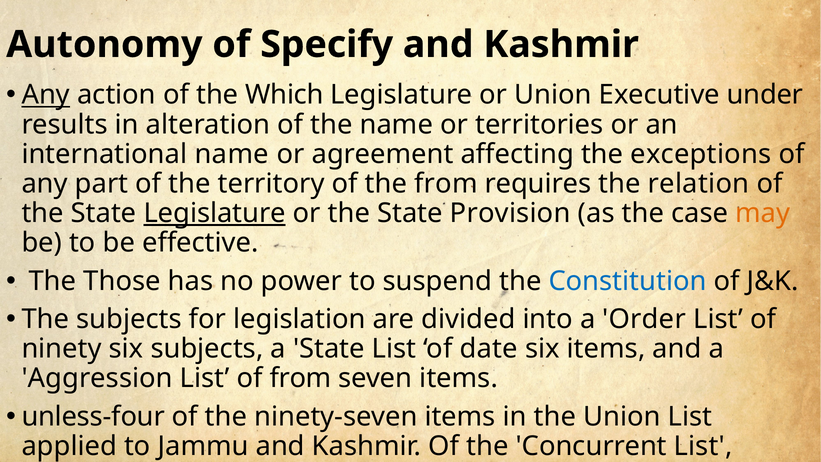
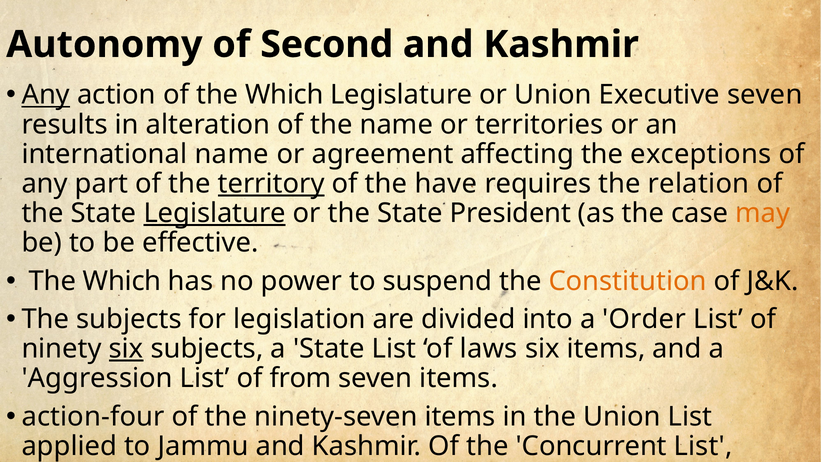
Specify: Specify -> Second (327, 44)
Executive under: under -> seven (765, 95)
territory underline: none -> present (271, 184)
the from: from -> have (446, 184)
Provision: Provision -> President (510, 213)
Those: Those -> Which (122, 281)
Constitution colour: blue -> orange (628, 281)
six underline: none -> present (126, 349)
date: date -> laws (489, 349)
unless-four: unless-four -> action-four (93, 416)
